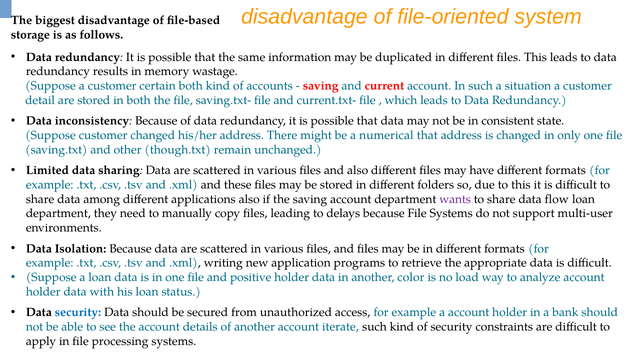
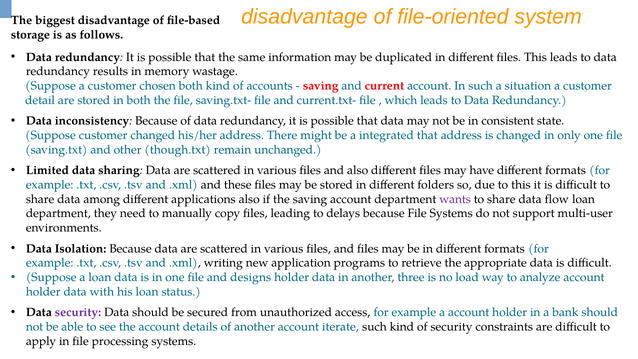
certain: certain -> chosen (158, 86)
numerical: numerical -> integrated (386, 135)
positive: positive -> designs (251, 277)
color: color -> three (411, 277)
security colour: blue -> purple (78, 312)
